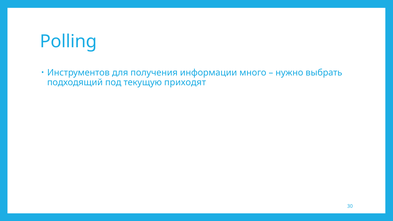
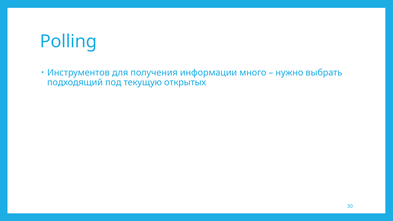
приходят: приходят -> открытых (185, 82)
